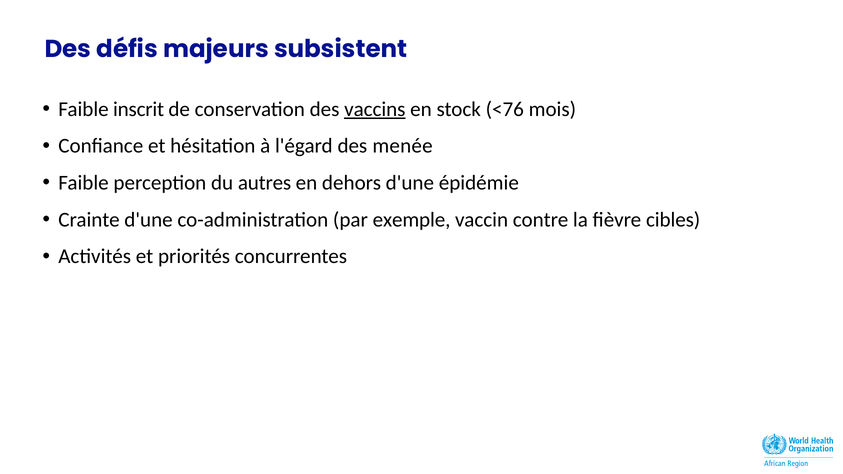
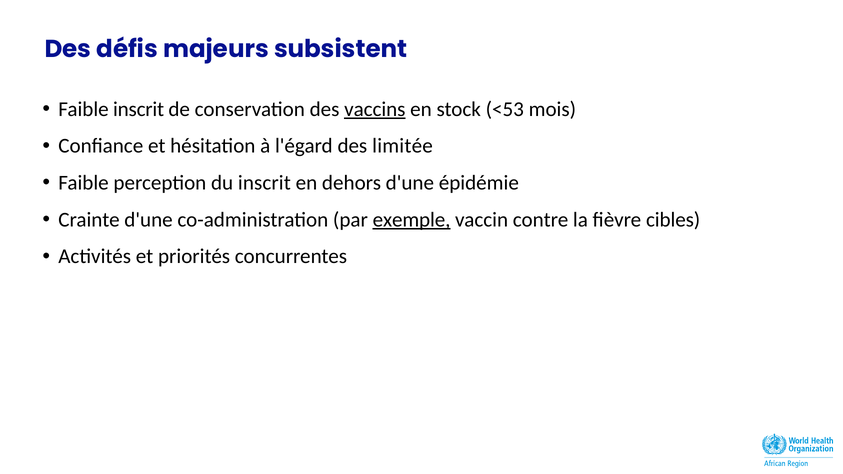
<76: <76 -> <53 (505, 109)
menée: menée -> limitée (403, 146)
du autres: autres -> inscrit (264, 183)
exemple underline: none -> present (412, 220)
